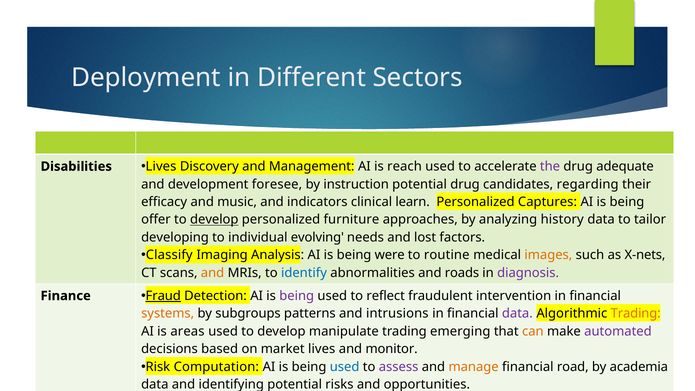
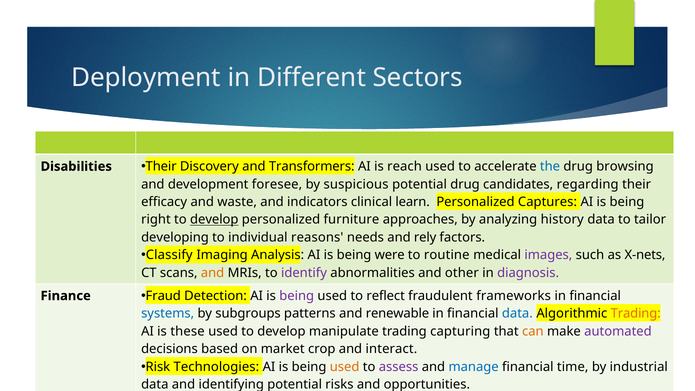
Lives: Lives -> Their (161, 166)
and Management: Management -> Transformers (312, 166)
the colour: purple -> blue (550, 166)
drug adequate: adequate -> browsing (625, 166)
by instruction: instruction -> suspicious (356, 184)
music: music -> waste (237, 202)
offer: offer -> right (156, 220)
evolving: evolving -> reasons (317, 237)
lost: lost -> rely (425, 237)
images colour: orange -> purple (548, 255)
identify colour: blue -> purple (304, 273)
and roads: roads -> other (462, 273)
Fraud underline: present -> none (163, 296)
fraudulent intervention: intervention -> frameworks (514, 296)
systems colour: orange -> blue (168, 314)
intrusions: intrusions -> renewable (397, 314)
data colour: purple -> blue (517, 314)
areas: areas -> these (187, 331)
emerging: emerging -> capturing (460, 331)
market lives: lives -> crop (322, 349)
monitor: monitor -> interact (391, 349)
Computation: Computation -> Technologies (216, 367)
used colour: blue -> orange (345, 367)
manage colour: orange -> blue (474, 367)
road: road -> time (573, 367)
academia: academia -> industrial (639, 367)
